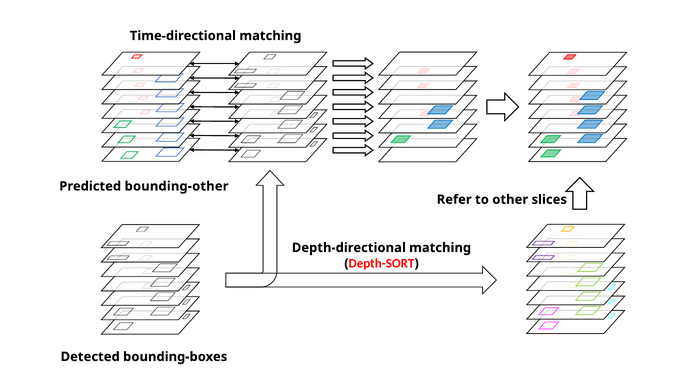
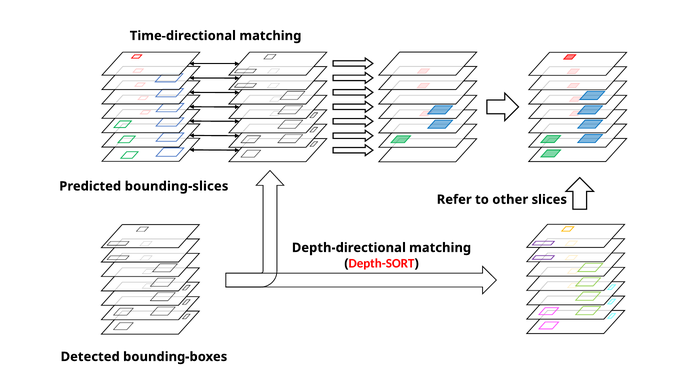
bounding-other: bounding-other -> bounding-slices (177, 186)
